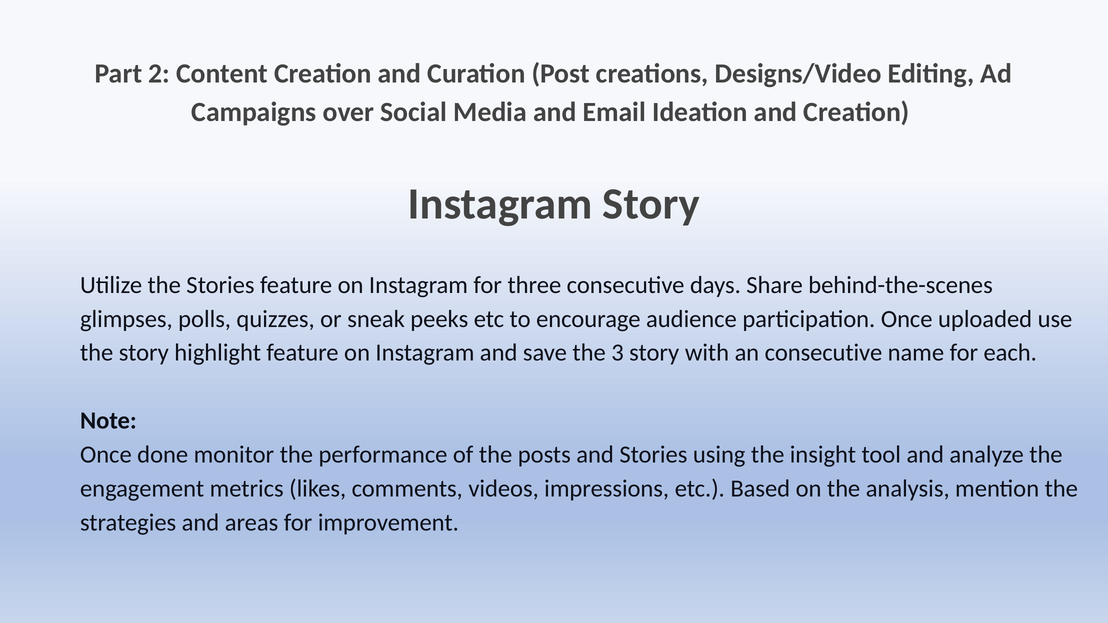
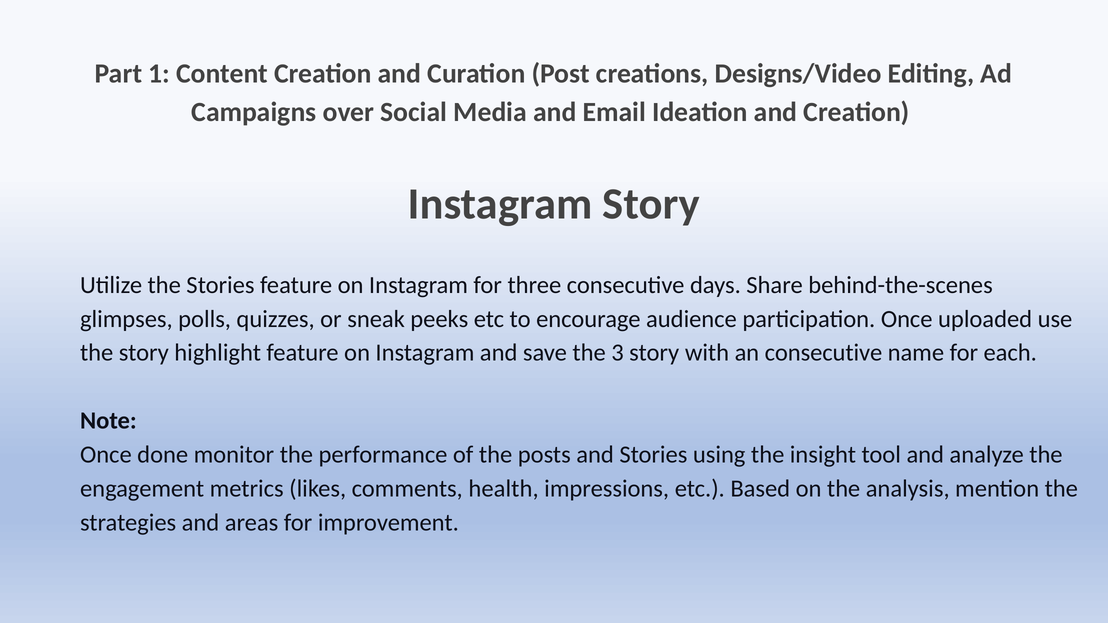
2: 2 -> 1 (159, 74)
videos: videos -> health (504, 489)
